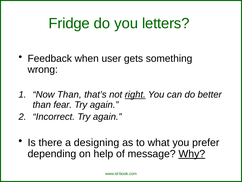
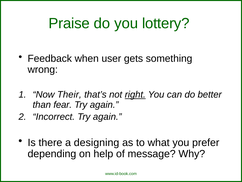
Fridge: Fridge -> Praise (69, 23)
letters: letters -> lottery (166, 23)
Now Than: Than -> Their (69, 94)
Why underline: present -> none (192, 153)
